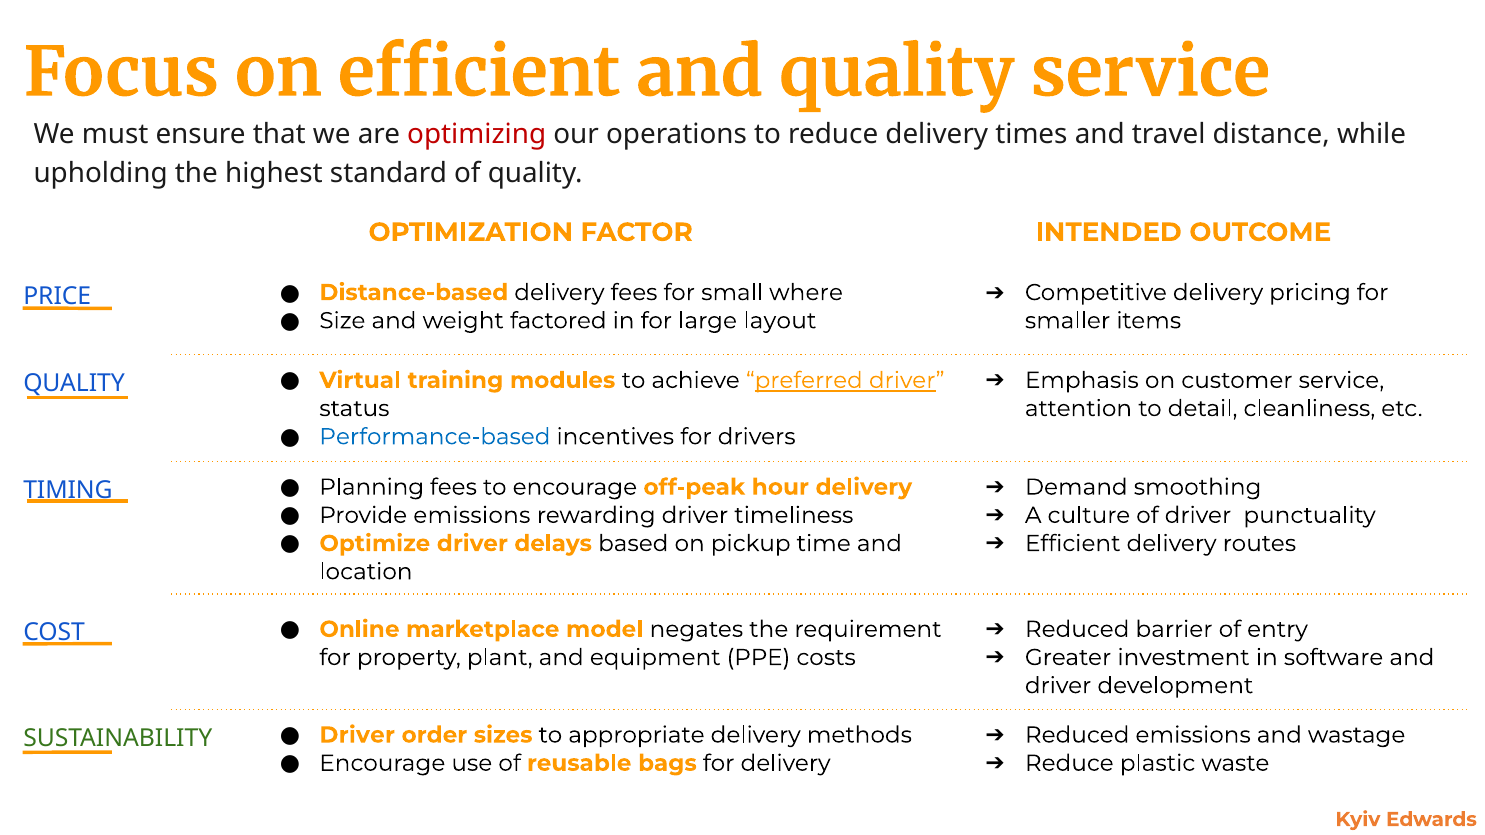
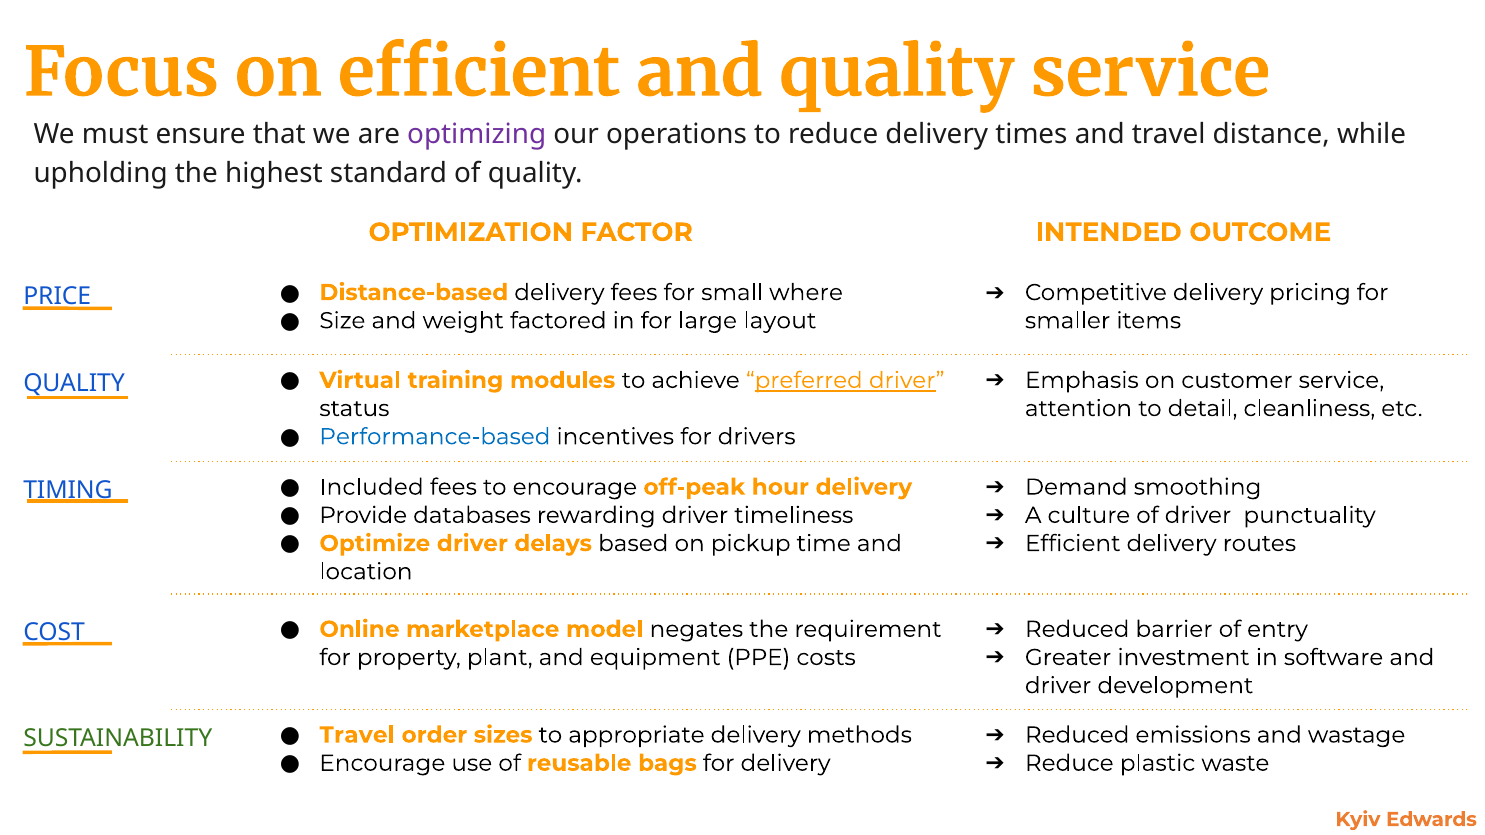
optimizing colour: red -> purple (477, 135)
Planning: Planning -> Included (372, 487)
Provide emissions: emissions -> databases (472, 515)
Driver: Driver -> Travel (357, 735)
